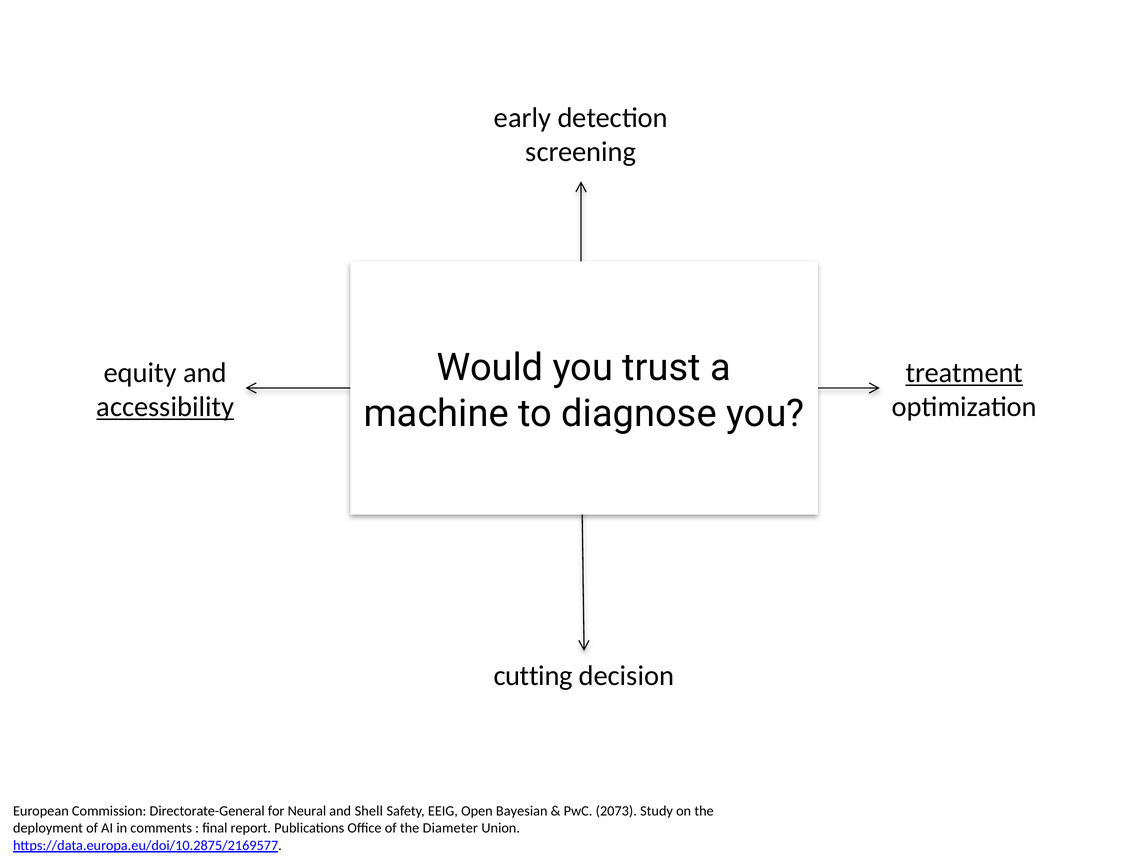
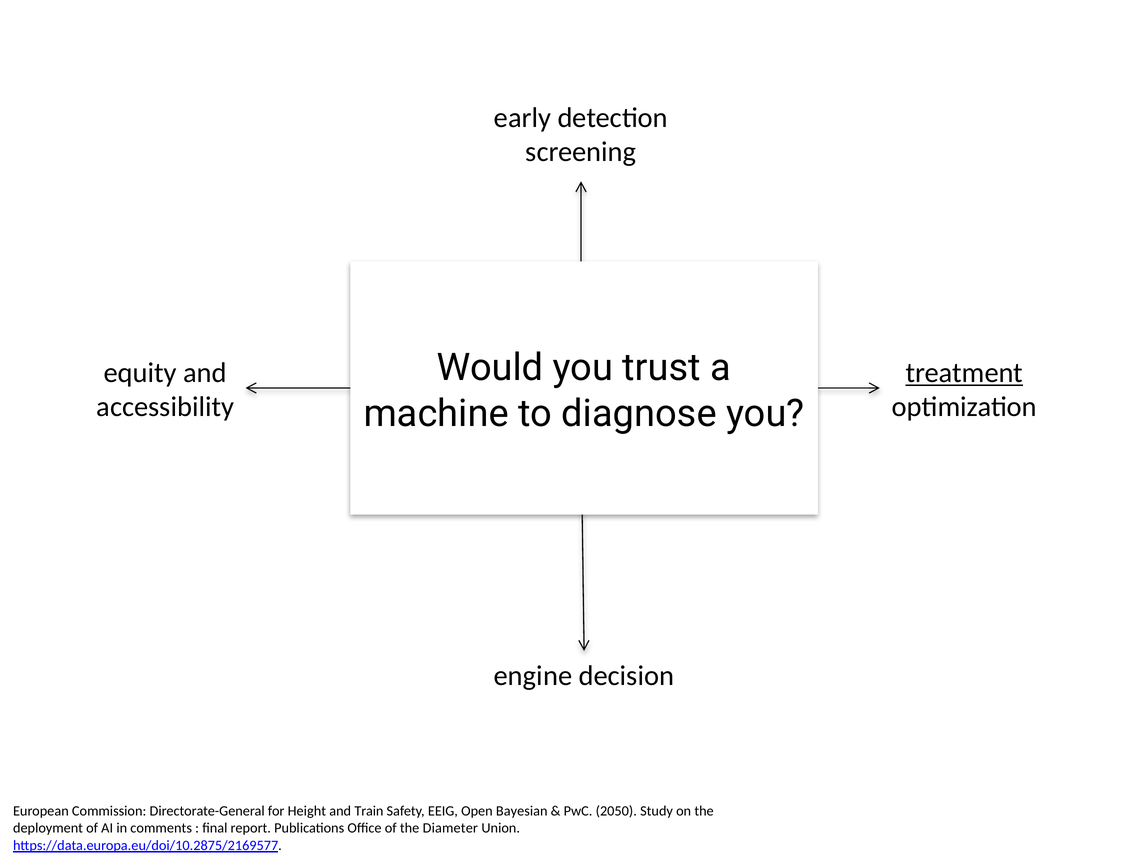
accessibility underline: present -> none (165, 407)
cutting: cutting -> engine (533, 675)
Neural: Neural -> Height (307, 811)
Shell: Shell -> Train (369, 811)
2073: 2073 -> 2050 (616, 811)
